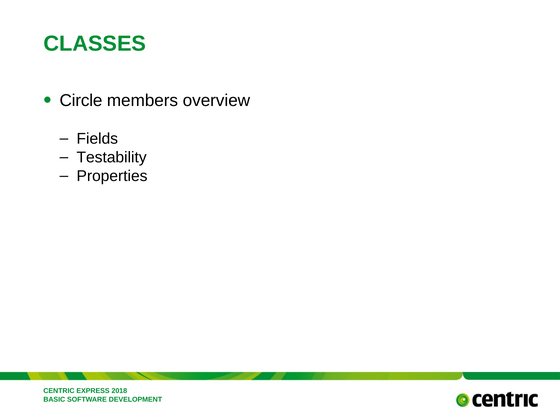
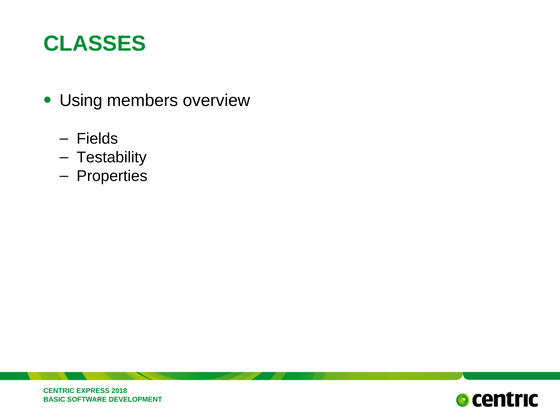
Circle: Circle -> Using (81, 101)
